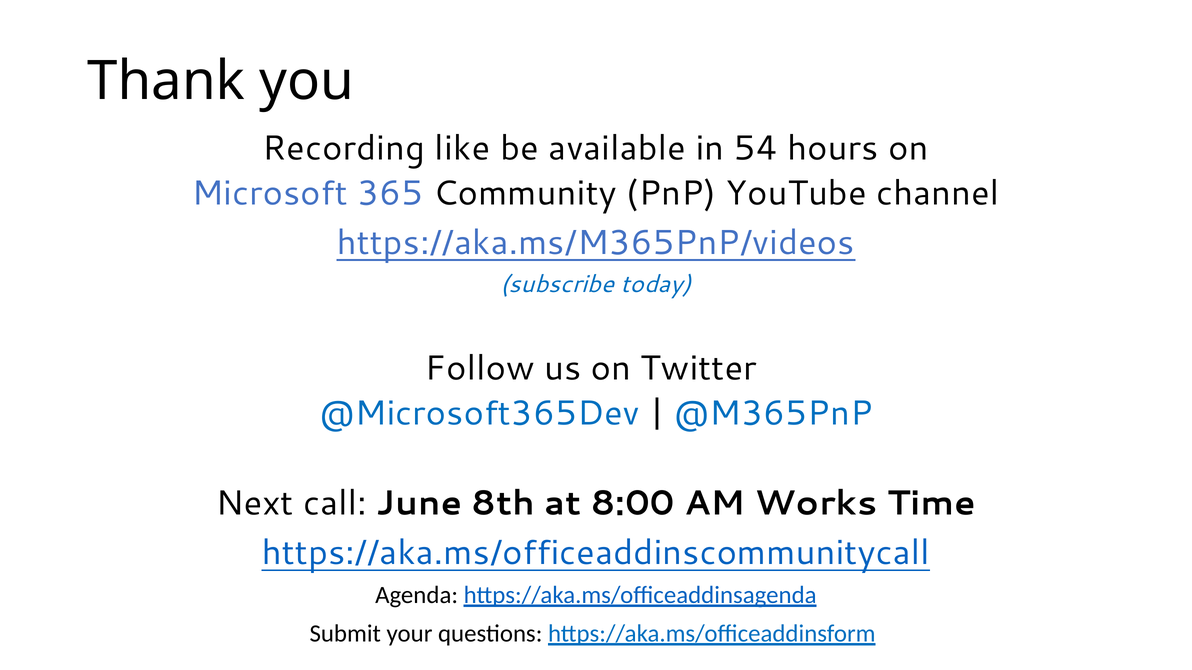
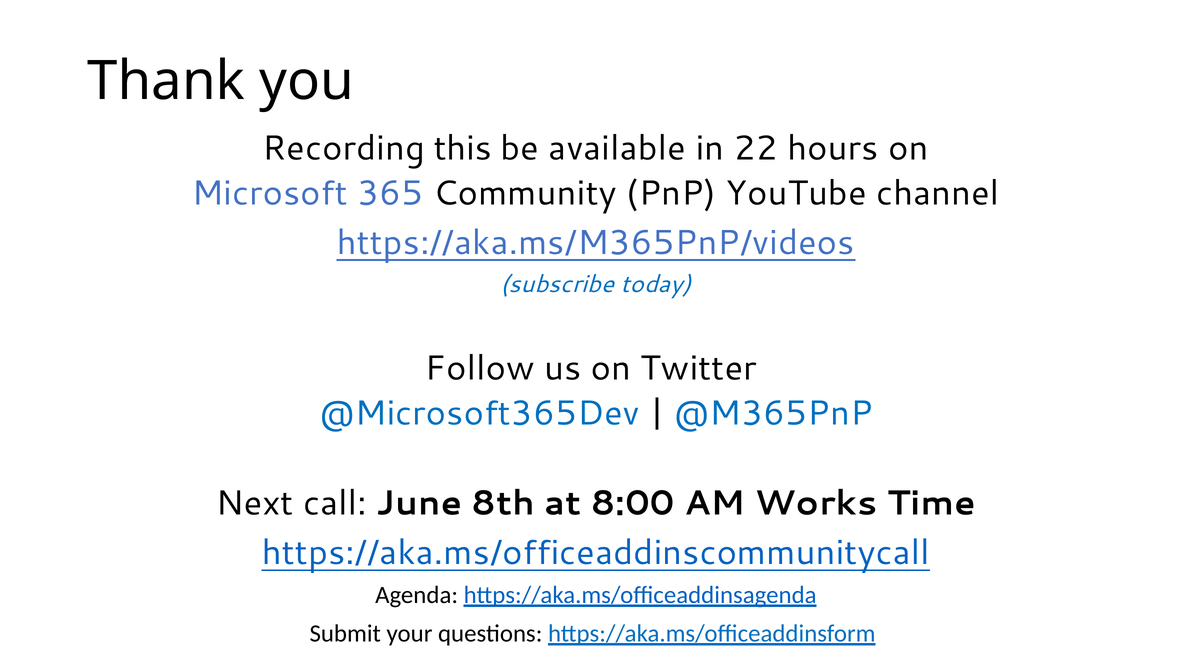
like: like -> this (463, 148)
54: 54 -> 22 (756, 148)
